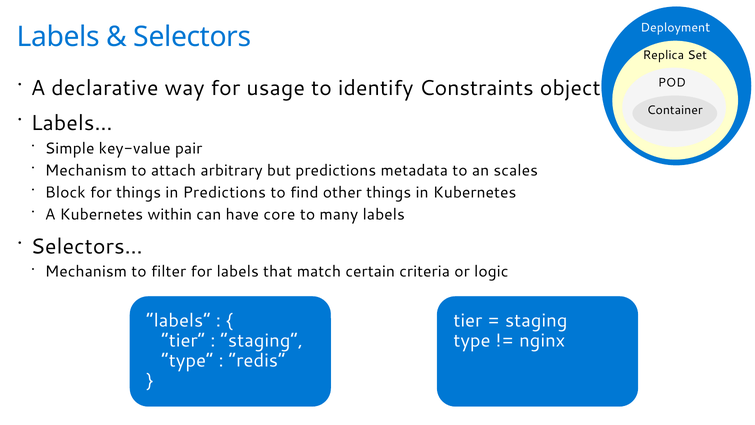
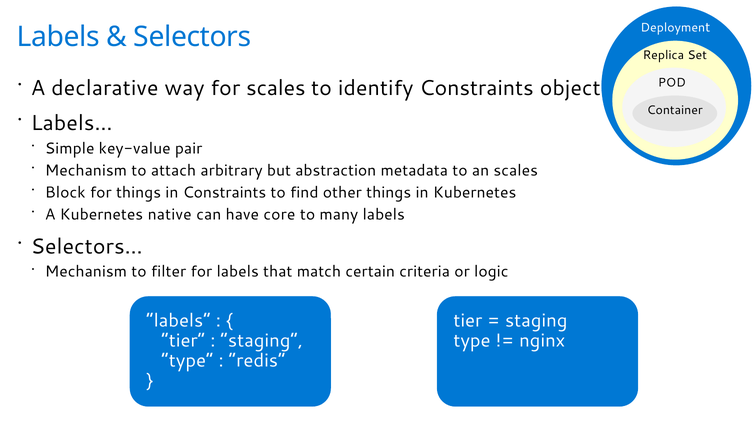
for usage: usage -> scales (276, 88)
but predictions: predictions -> abstraction (336, 170)
in Predictions: Predictions -> Constraints (224, 192)
within: within -> native (170, 214)
